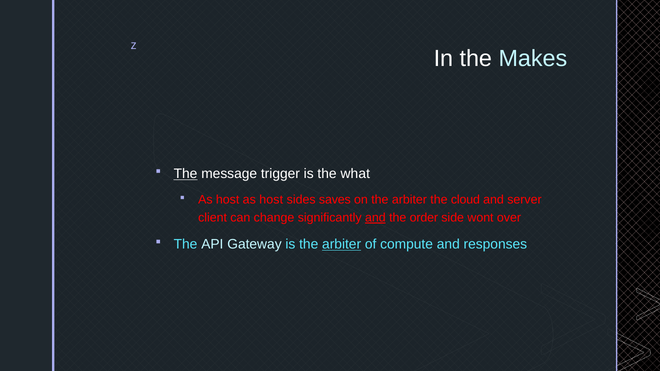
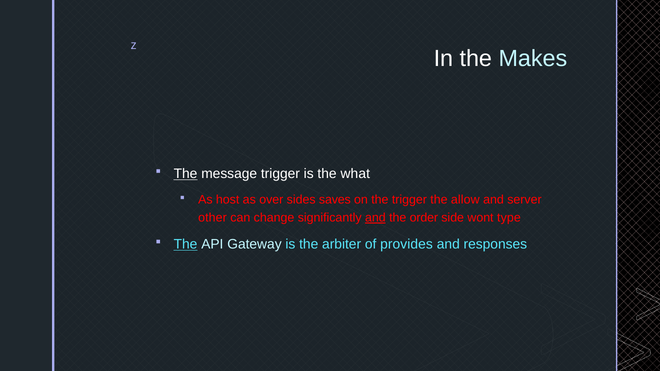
host: host -> over (271, 200)
on the arbiter: arbiter -> trigger (409, 200)
cloud: cloud -> allow (465, 200)
client: client -> other (212, 218)
over: over -> type (509, 218)
The underline: none -> present (186, 244)
arbiter underline: present -> none (342, 244)
compute: compute -> provides (407, 244)
